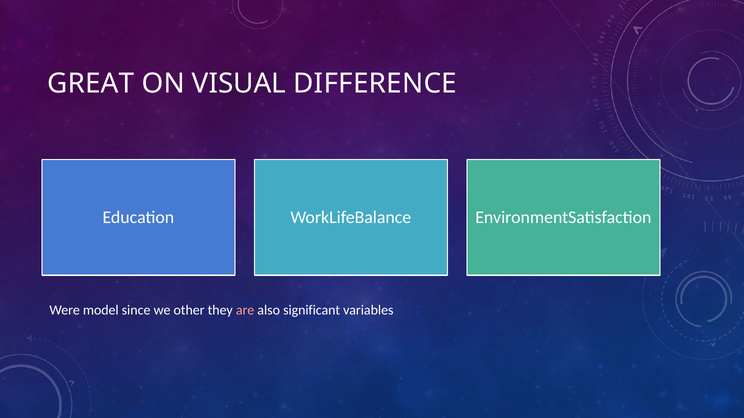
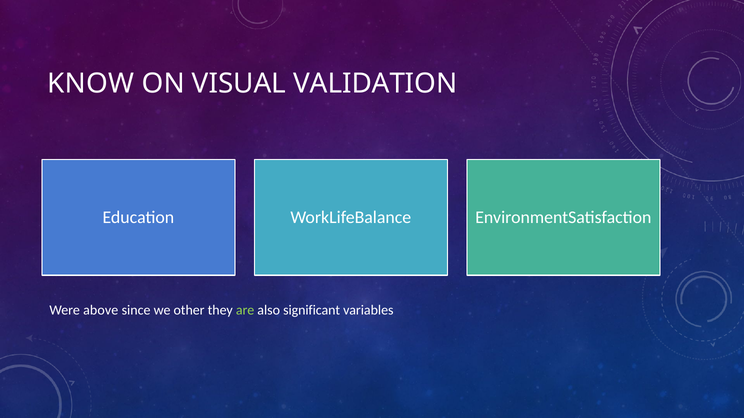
GREAT: GREAT -> KNOW (91, 84)
DIFFERENCE: DIFFERENCE -> VALIDATION (375, 84)
model: model -> above (101, 310)
are colour: pink -> light green (245, 310)
